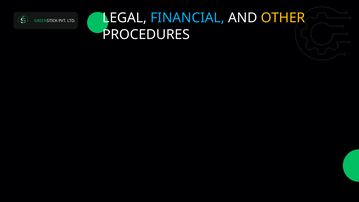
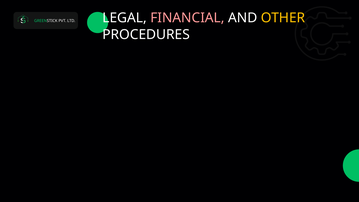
FINANCIAL colour: light blue -> pink (187, 18)
